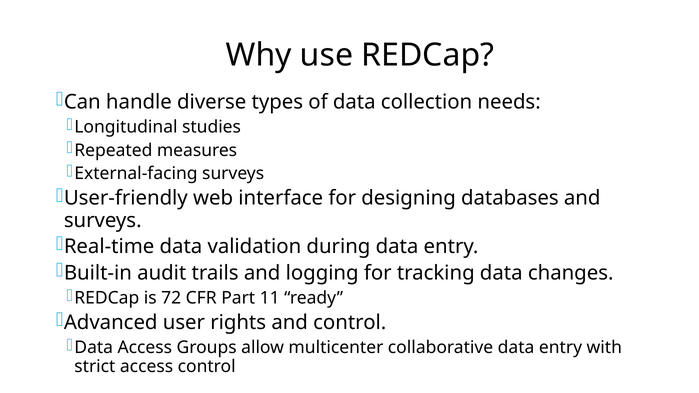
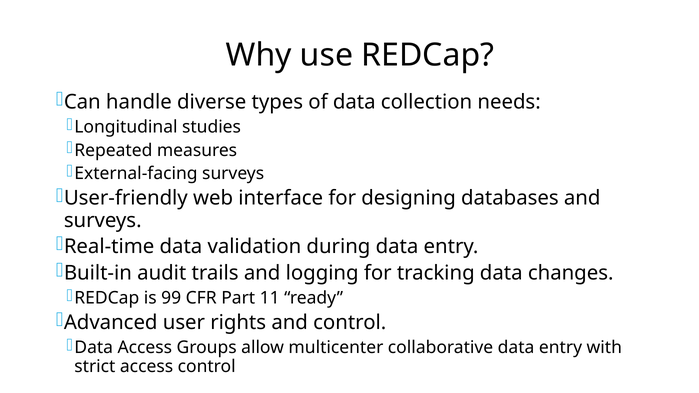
72: 72 -> 99 (171, 298)
